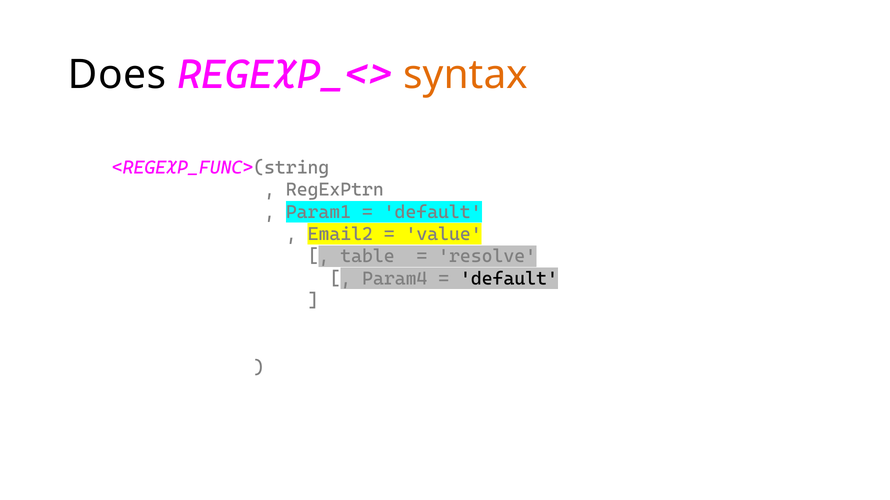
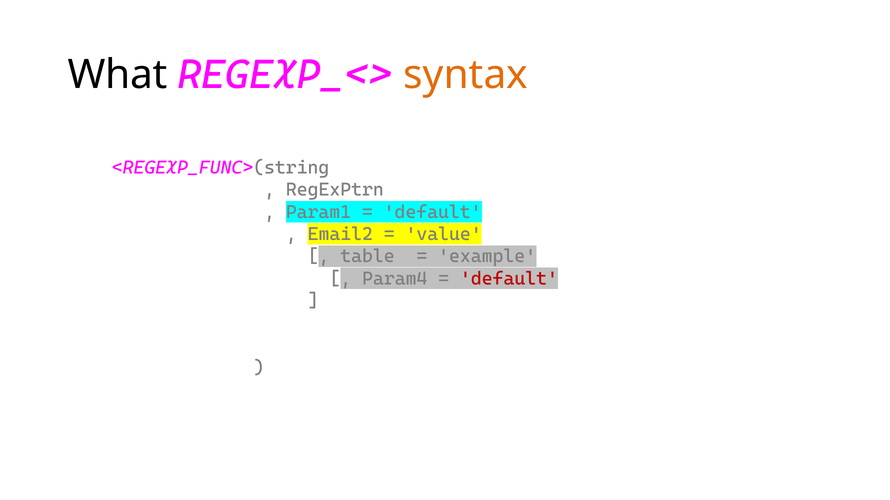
Does: Does -> What (118, 75)
resolve: resolve -> example (487, 257)
default colour: black -> red (509, 279)
